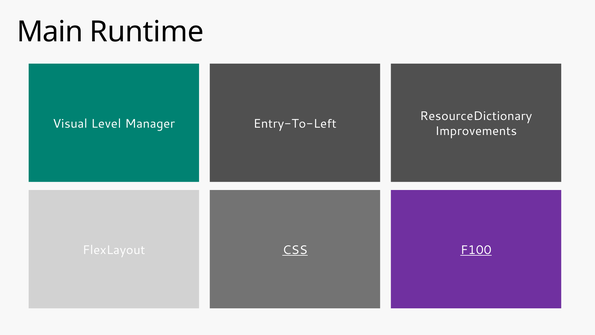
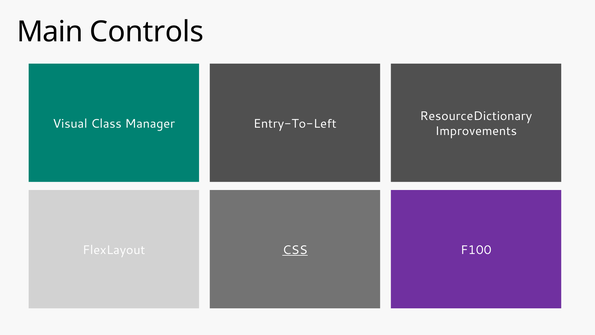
Runtime: Runtime -> Controls (147, 32)
Level: Level -> Class (106, 123)
F100 underline: present -> none (476, 250)
